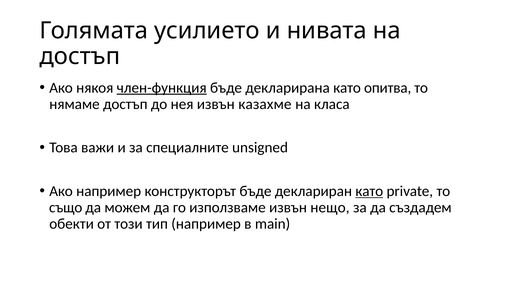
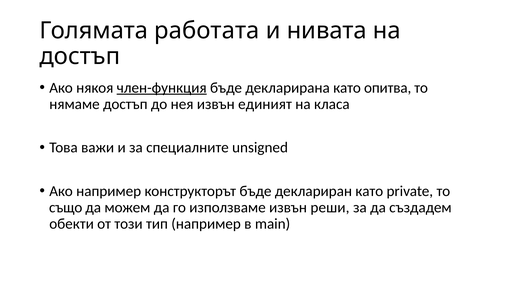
усилието: усилието -> работата (207, 31)
казахме: казахме -> единият (265, 104)
като underline: present -> none (369, 191)
нещо: нещо -> реши (330, 207)
